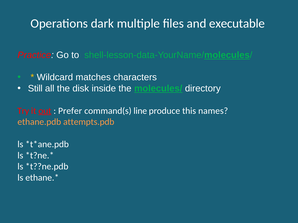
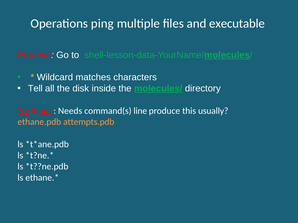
dark: dark -> ping (102, 24)
Still: Still -> Tell (35, 89)
Try underline: none -> present (23, 111)
Prefer: Prefer -> Needs (70, 111)
names: names -> usually (213, 111)
